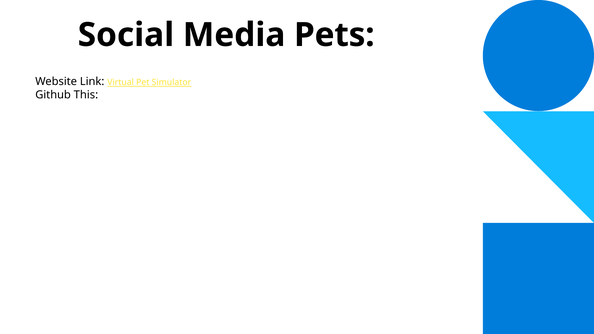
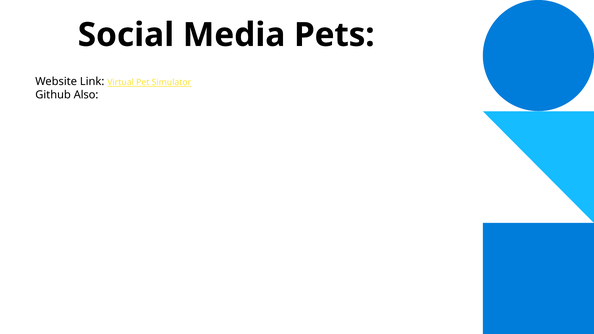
This: This -> Also (86, 95)
